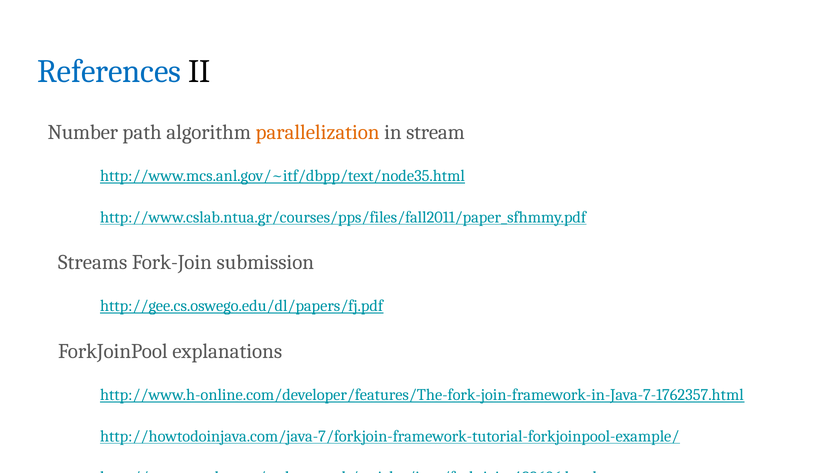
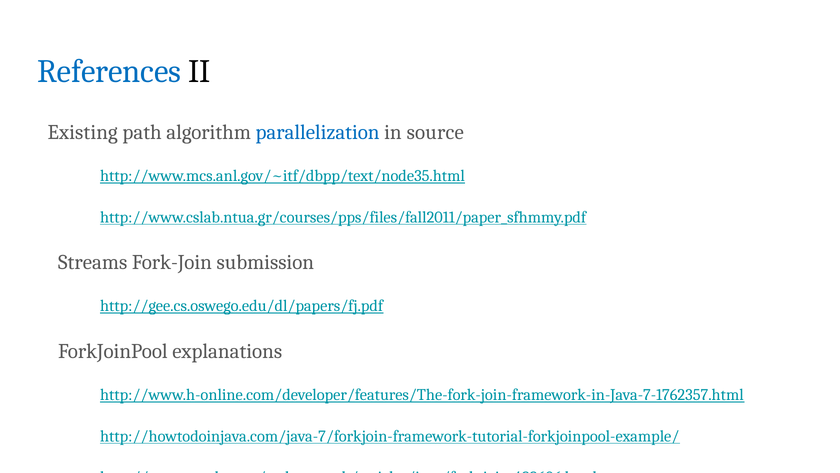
Number: Number -> Existing (83, 132)
parallelization colour: orange -> blue (318, 132)
stream: stream -> source (435, 132)
